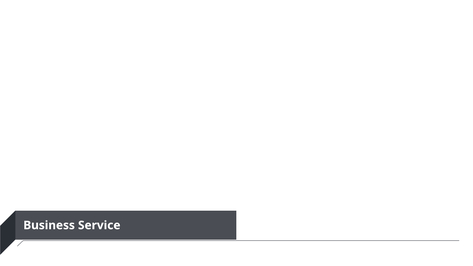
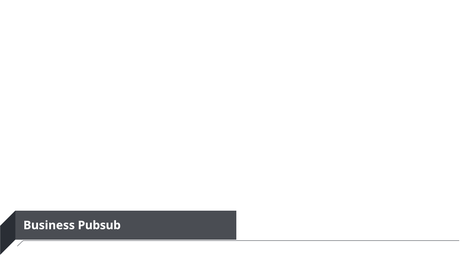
Service: Service -> Pubsub (99, 225)
